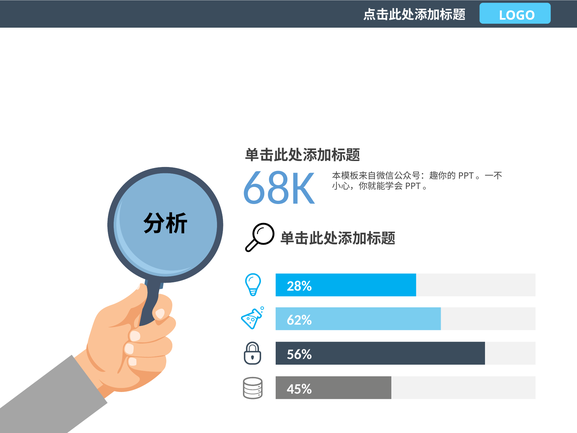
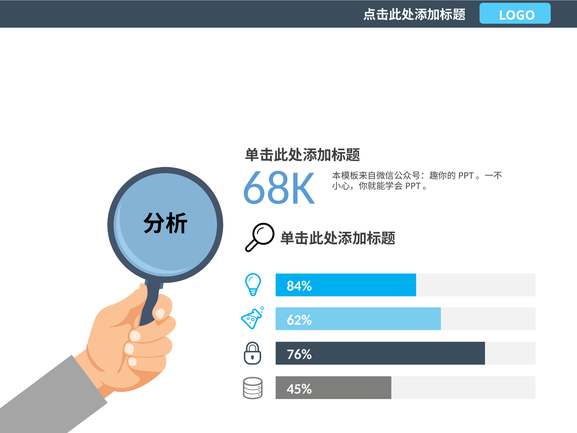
28%: 28% -> 84% (299, 286)
56%: 56% -> 76% (299, 354)
